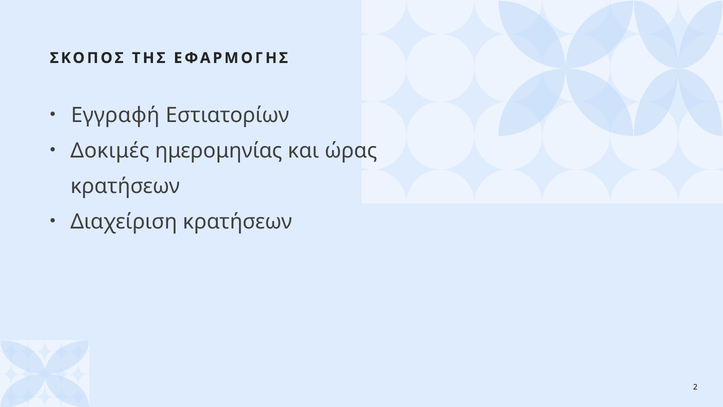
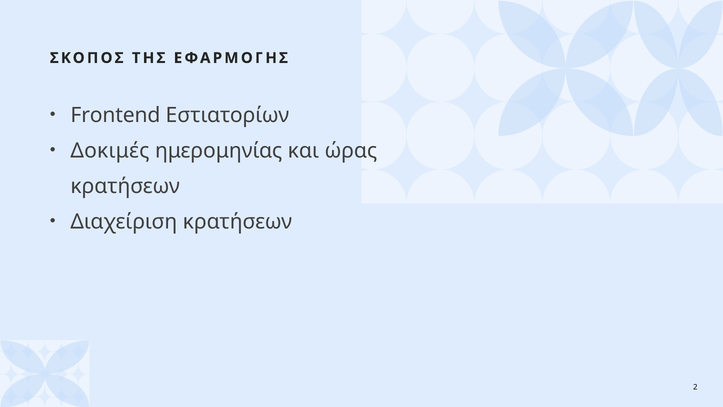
Εγγραφή: Εγγραφή -> Frontend (115, 115)
